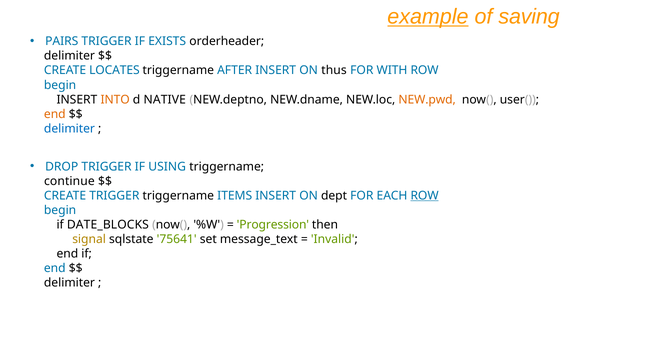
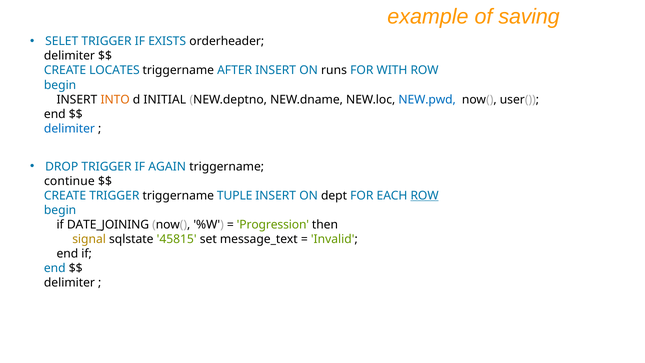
example underline: present -> none (428, 17)
PAIRS: PAIRS -> SELET (62, 41)
thus: thus -> runs (334, 70)
NATIVE: NATIVE -> INITIAL (165, 99)
NEW.pwd colour: orange -> blue (427, 99)
end colour: orange -> black (55, 114)
USING: USING -> AGAIN (167, 166)
ITEMS: ITEMS -> TUPLE (235, 195)
DATE_BLOCKS: DATE_BLOCKS -> DATE_JOINING (108, 225)
75641: 75641 -> 45815 (177, 239)
